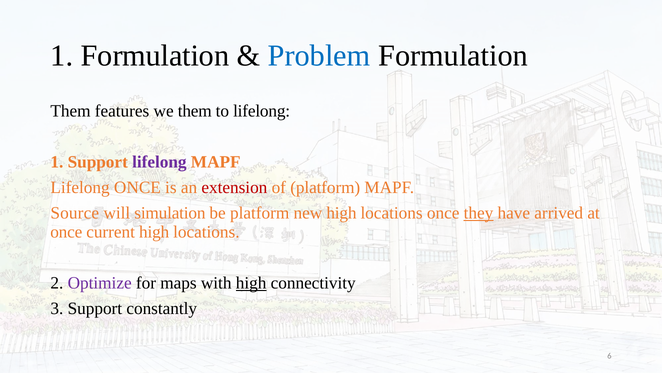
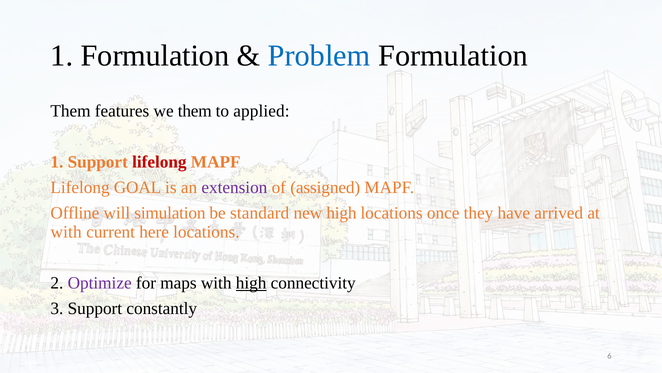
to lifelong: lifelong -> applied (261, 111)
lifelong colour: purple -> red (159, 162)
Lifelong ONCE: ONCE -> GOAL (138, 187)
extension colour: red -> purple (234, 187)
of platform: platform -> assigned (325, 187)
Source: Source -> Offline (75, 213)
be platform: platform -> standard (260, 213)
they underline: present -> none (478, 213)
once: once -> with (66, 231)
current high: high -> here (154, 231)
